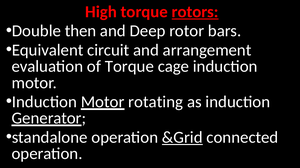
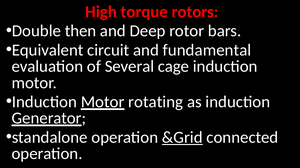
rotors underline: present -> none (195, 12)
arrangement: arrangement -> fundamental (207, 50)
of Torque: Torque -> Several (129, 67)
